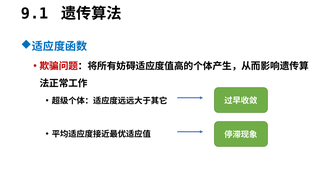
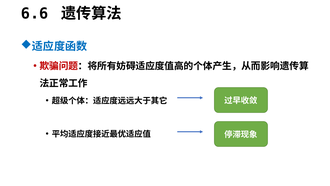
9.1: 9.1 -> 6.6 (35, 14)
